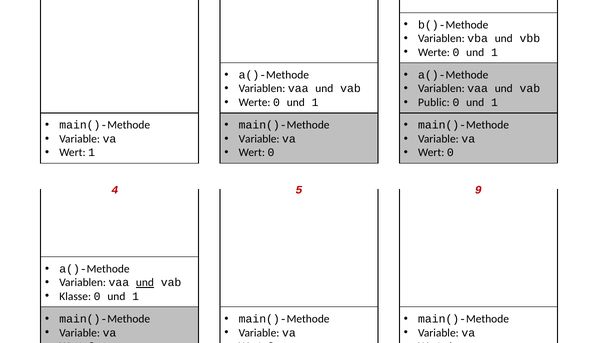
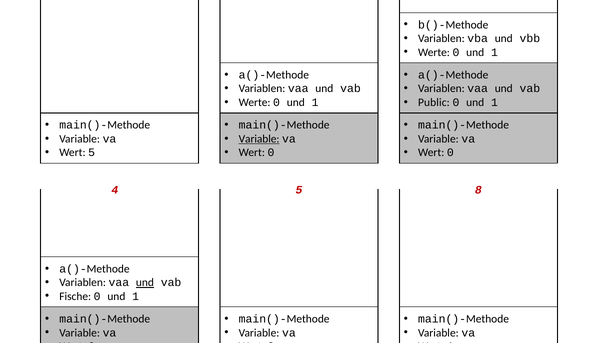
Variable underline: none -> present (259, 139)
1: 1 -> 5 (92, 152)
9: 9 -> 8 (478, 189)
Klasse: Klasse -> Fische (75, 296)
